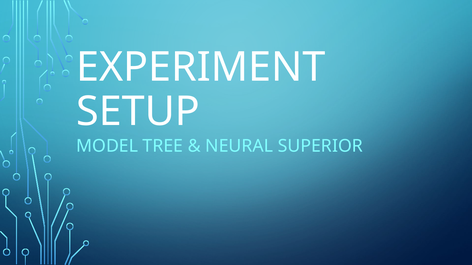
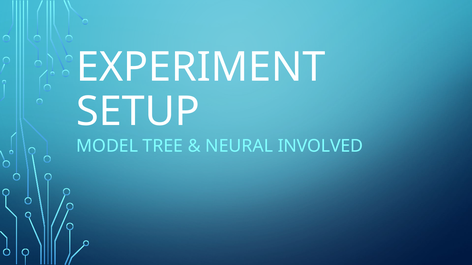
SUPERIOR: SUPERIOR -> INVOLVED (320, 146)
